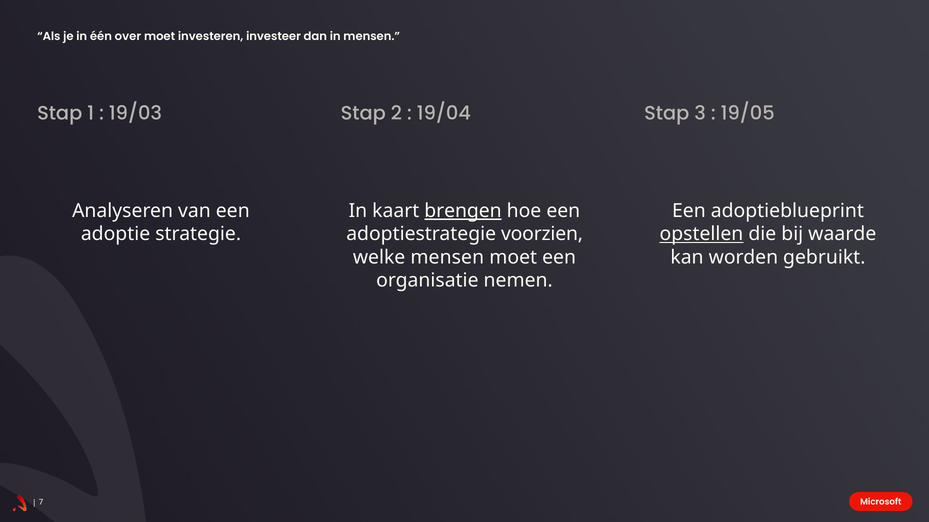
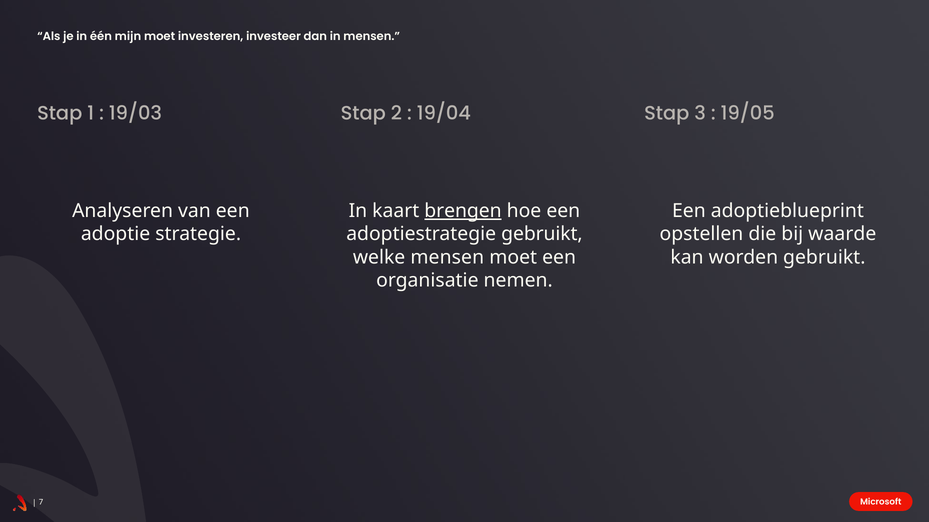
over: over -> mijn (128, 36)
adoptiestrategie voorzien: voorzien -> gebruikt (542, 234)
opstellen underline: present -> none (701, 234)
